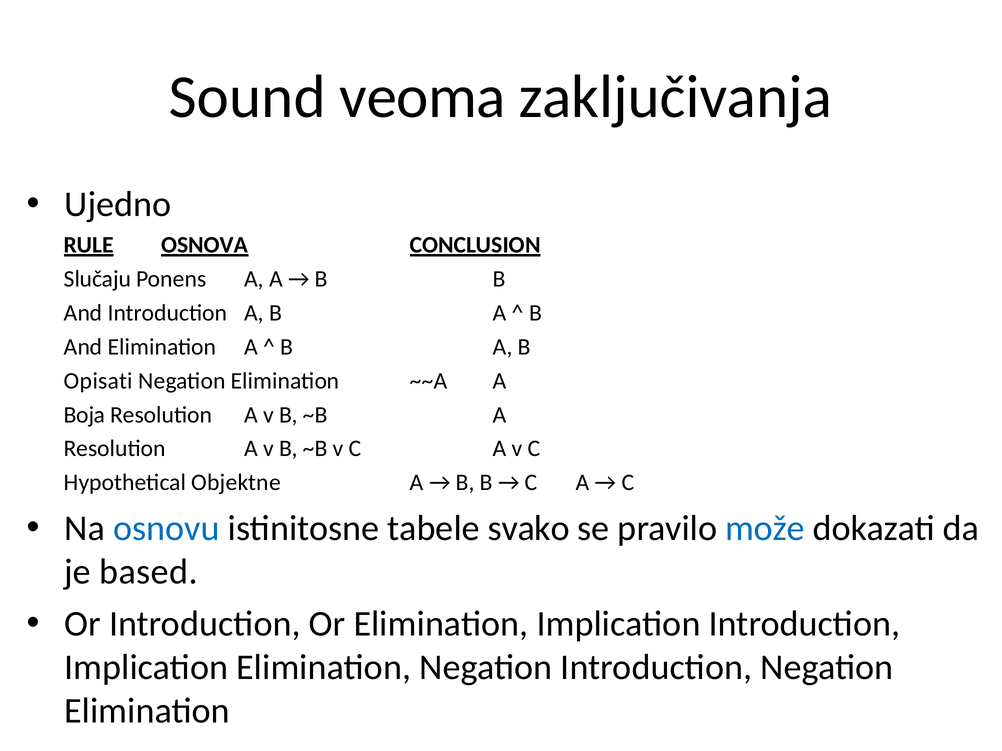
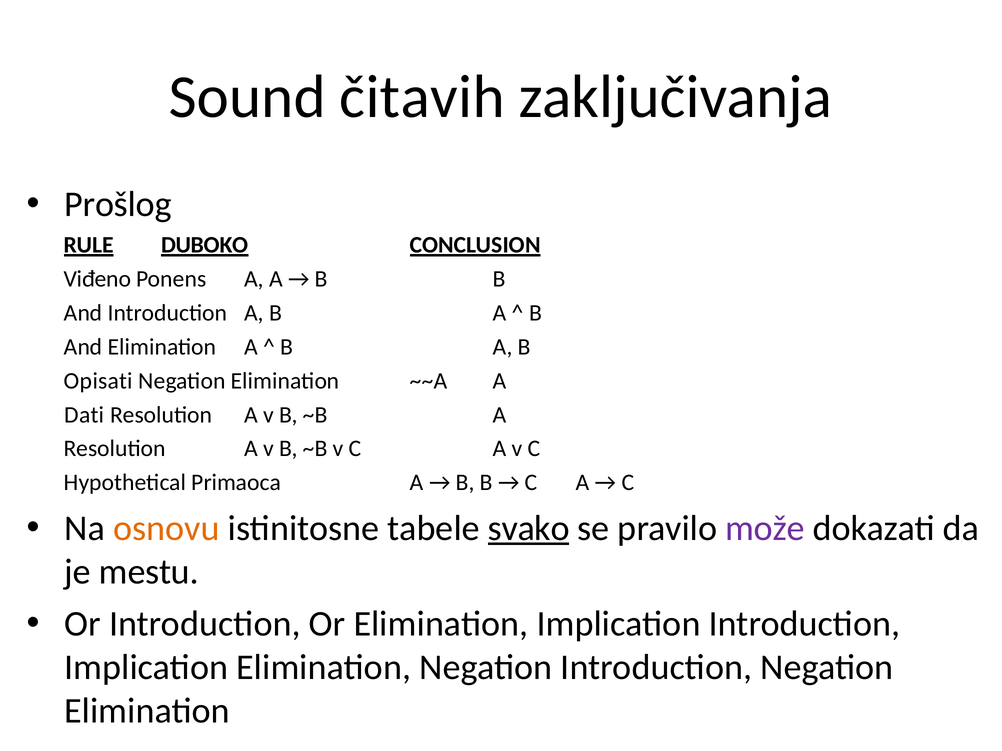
veoma: veoma -> čitavih (422, 97)
Ujedno: Ujedno -> Prošlog (118, 205)
OSNOVA: OSNOVA -> DUBOKO (205, 245)
Slučaju: Slučaju -> Viđeno (97, 279)
Boja: Boja -> Dati (84, 415)
Objektne: Objektne -> Primaoca (236, 483)
osnovu colour: blue -> orange (166, 529)
svako underline: none -> present (529, 529)
može colour: blue -> purple (765, 529)
based: based -> mestu (149, 572)
